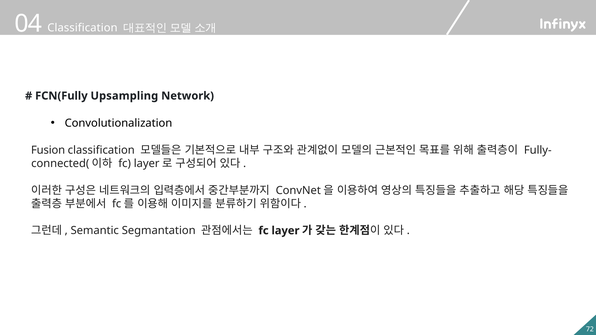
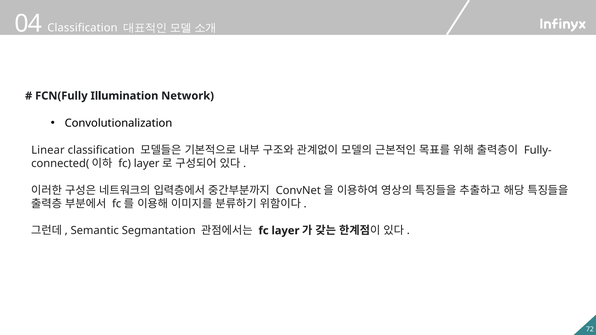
Upsampling: Upsampling -> Illumination (124, 96)
Fusion: Fusion -> Linear (48, 150)
